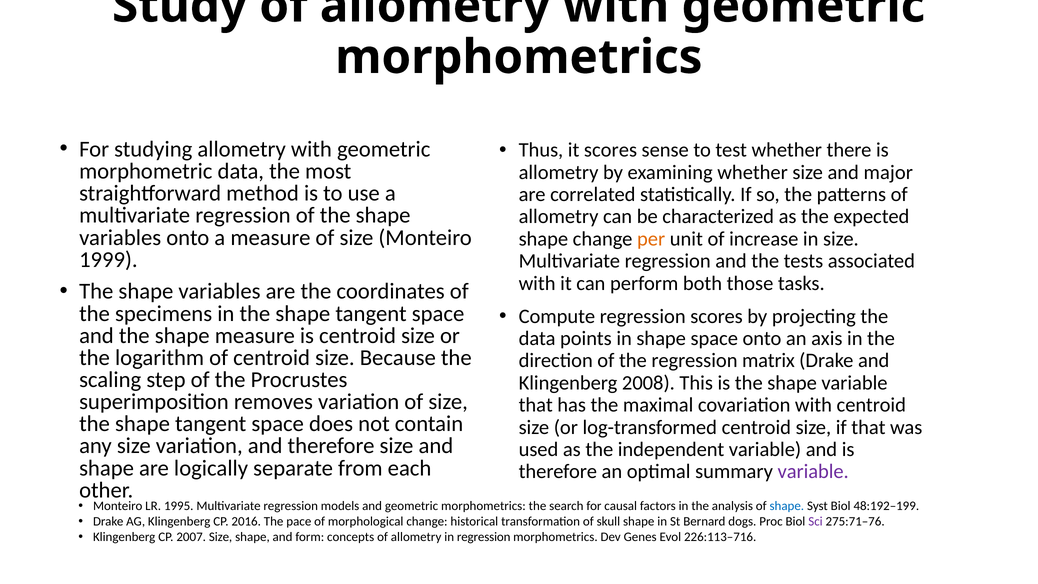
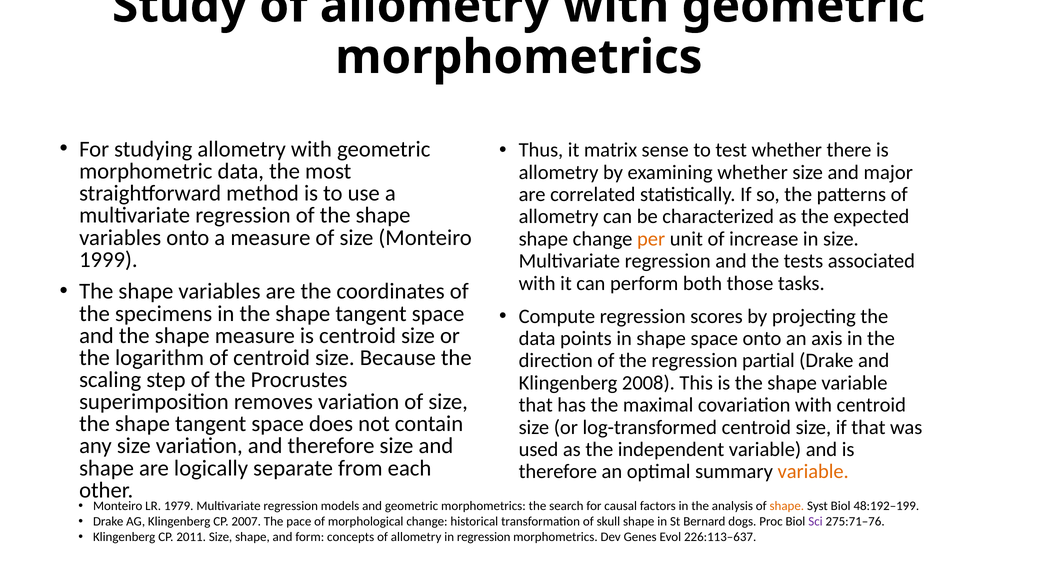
it scores: scores -> matrix (611, 150)
matrix: matrix -> partial (768, 361)
variable colour: purple -> orange (813, 472)
1995: 1995 -> 1979 (179, 506)
shape colour: blue -> orange (787, 506)
2016: 2016 -> 2007 (246, 521)
2007: 2007 -> 2011 (191, 537)
226:113–716: 226:113–716 -> 226:113–637 (720, 537)
